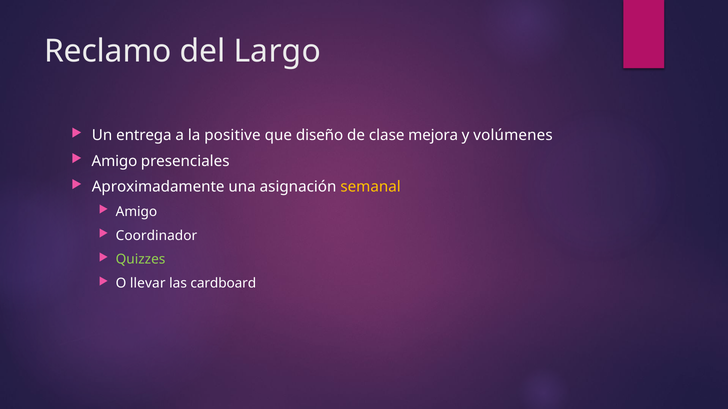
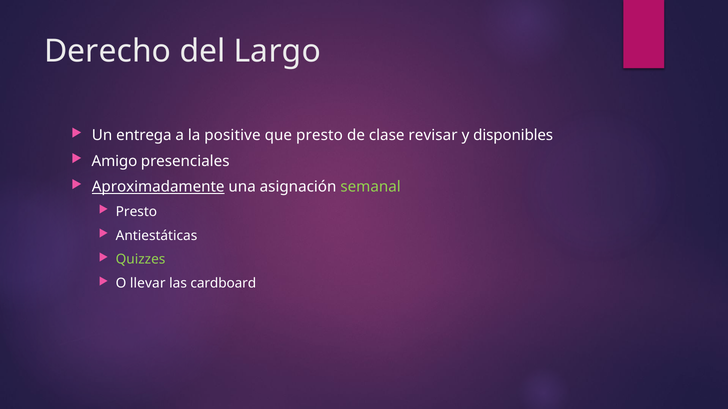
Reclamo: Reclamo -> Derecho (108, 51)
que diseño: diseño -> presto (319, 135)
mejora: mejora -> revisar (433, 135)
volúmenes: volúmenes -> disponibles (513, 135)
Aproximadamente underline: none -> present (158, 187)
semanal colour: yellow -> light green (371, 187)
Amigo: Amigo -> Presto (136, 212)
Coordinador: Coordinador -> Antiestáticas (157, 236)
